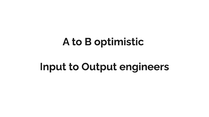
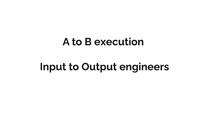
optimistic: optimistic -> execution (119, 42)
